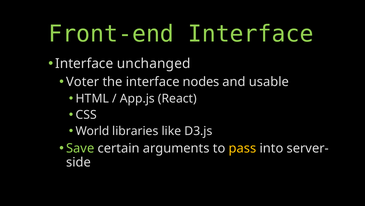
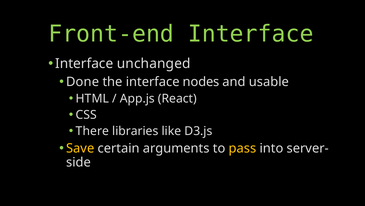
Voter: Voter -> Done (83, 82)
World: World -> There (92, 131)
Save colour: light green -> yellow (80, 148)
